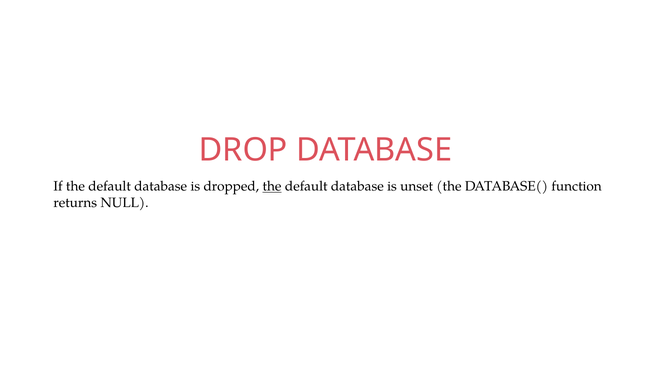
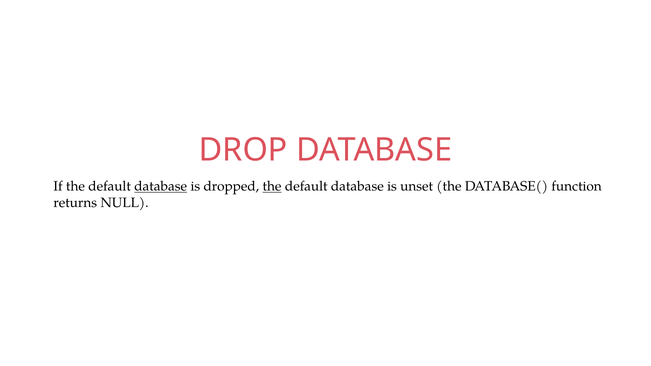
database underline: none -> present (161, 186)
